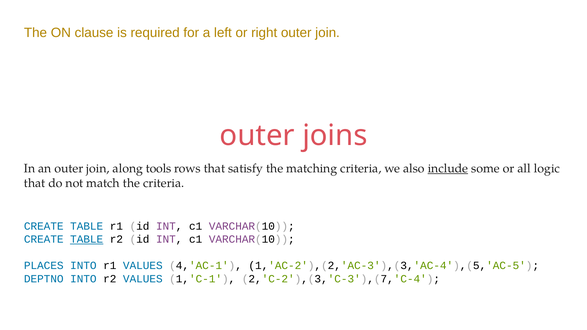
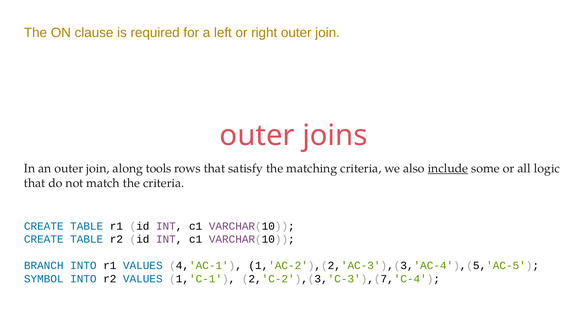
TABLE underline: present -> none (87, 239)
PLACES: PLACES -> BRANCH (44, 266)
DEPTNO: DEPTNO -> SYMBOL (44, 279)
